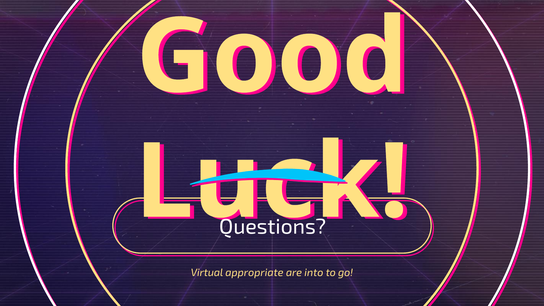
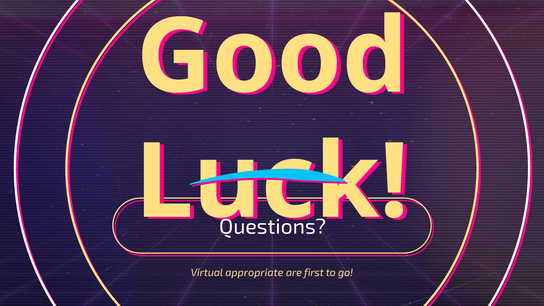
into: into -> first (314, 273)
